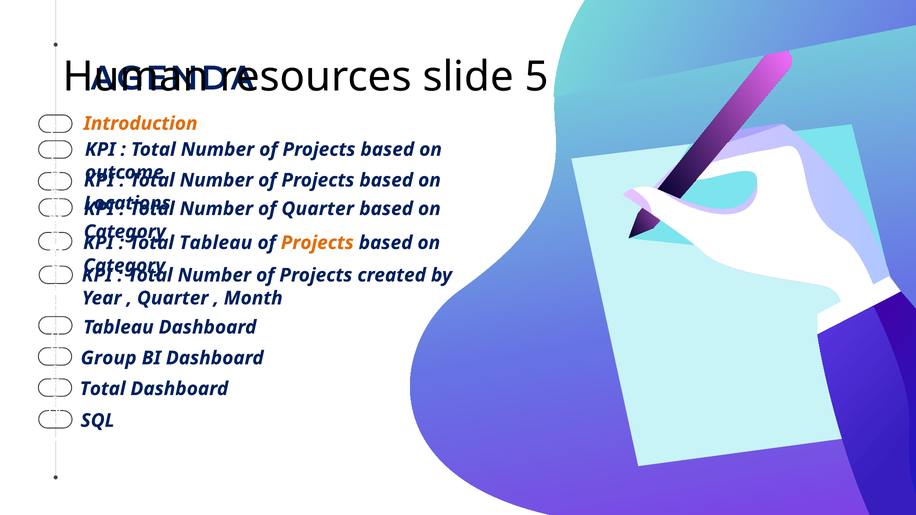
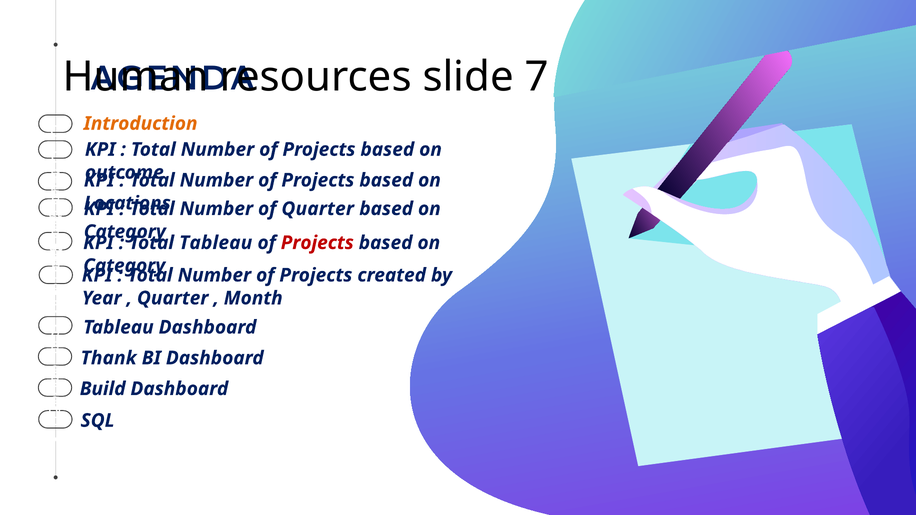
5: 5 -> 7 (537, 77)
Projects colour: orange -> red (317, 243)
Group: Group -> Thank (109, 358)
Total: Total -> Build (103, 389)
